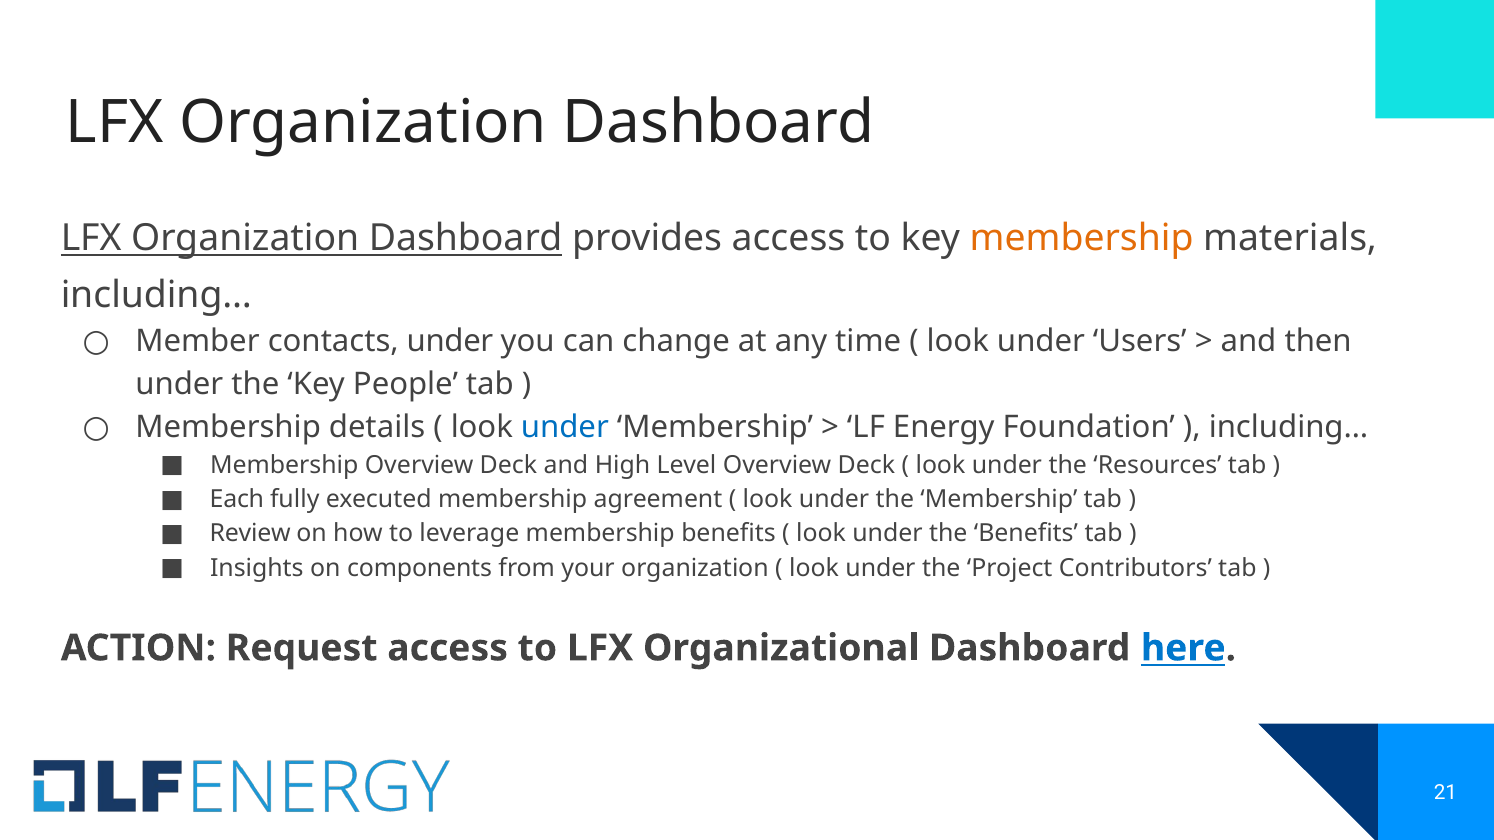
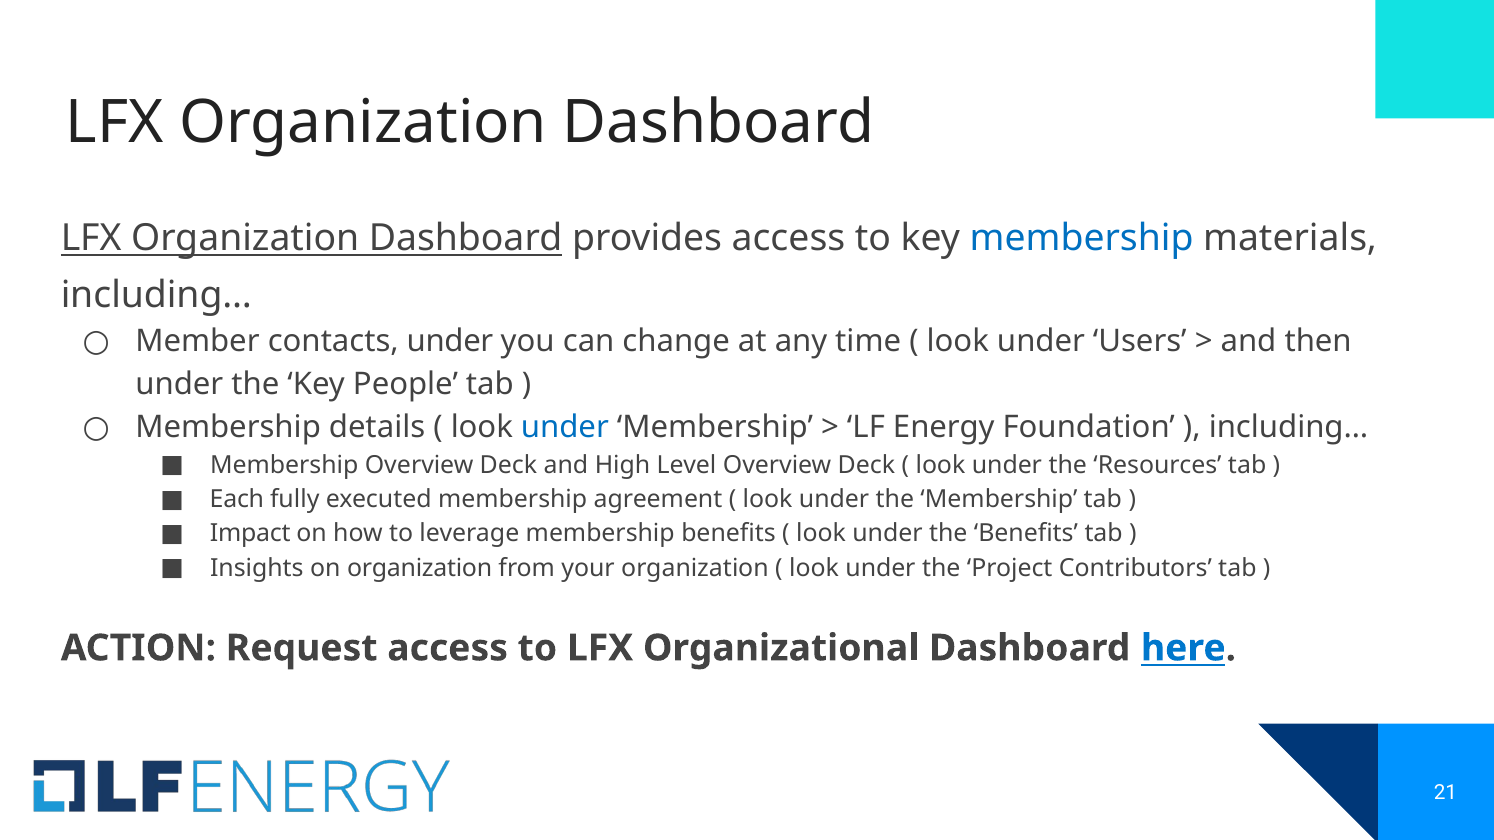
membership colour: orange -> blue (1082, 238)
Review: Review -> Impact (250, 534)
on components: components -> organization (420, 568)
